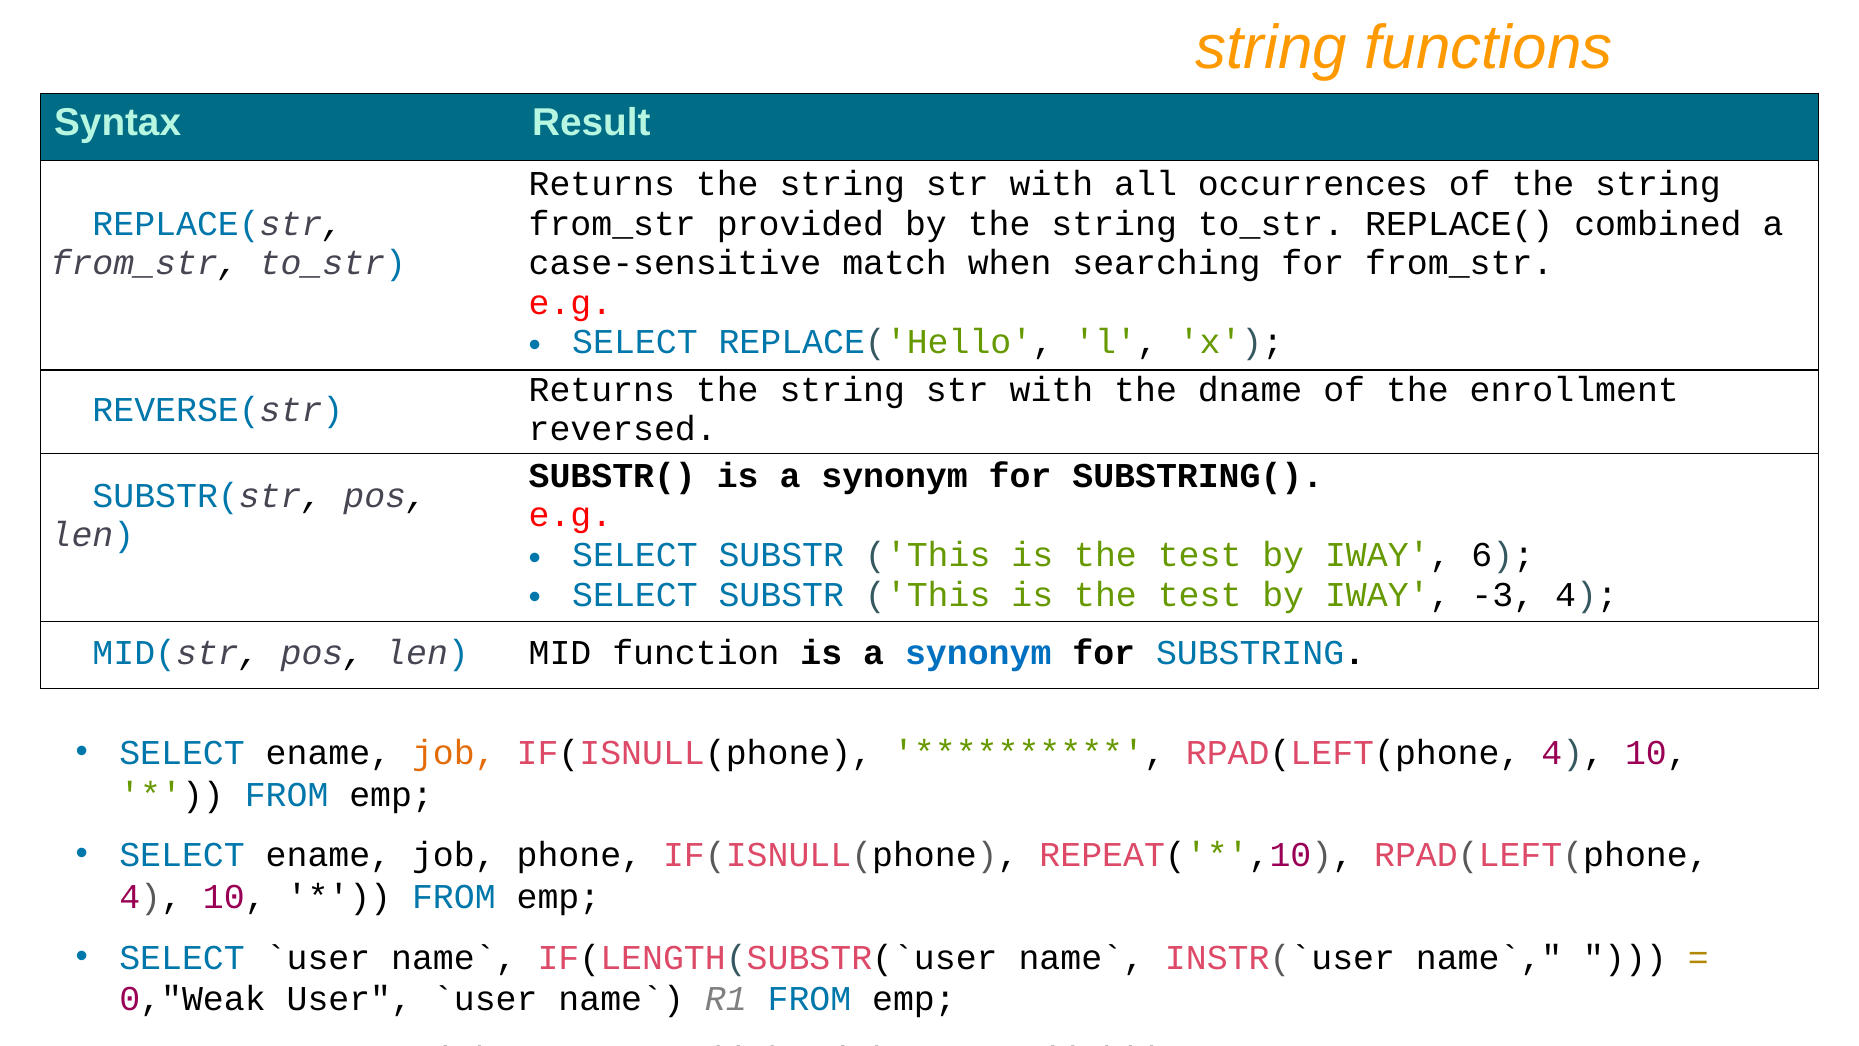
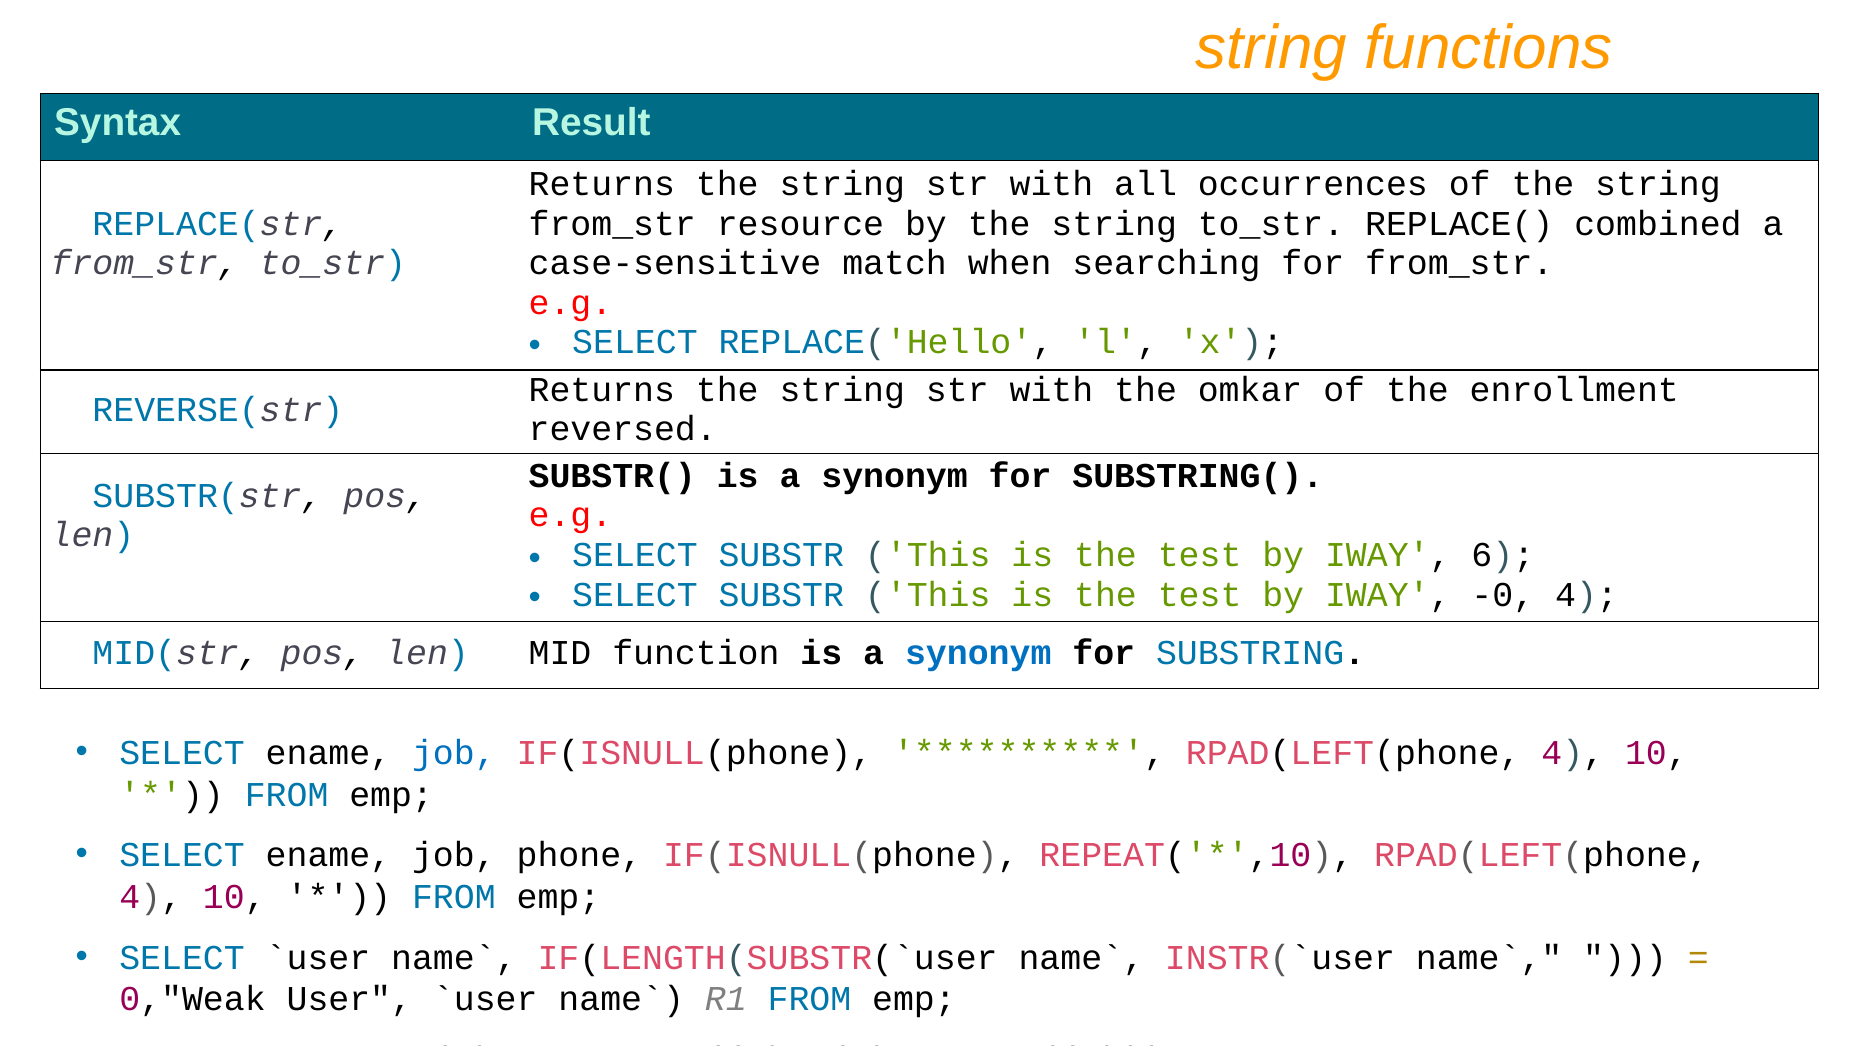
provided: provided -> resource (800, 224)
dname: dname -> omkar (1250, 390)
-3: -3 -> -0 (1503, 594)
job colour: orange -> blue (454, 753)
